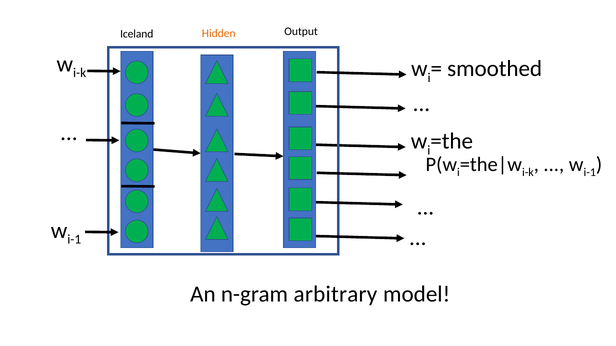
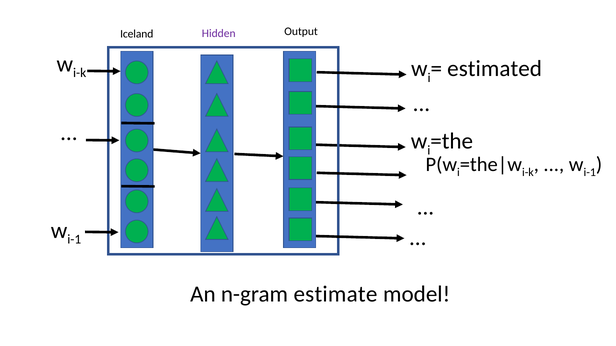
Hidden colour: orange -> purple (219, 34)
smoothed: smoothed -> estimated (495, 69)
arbitrary: arbitrary -> estimate (335, 295)
